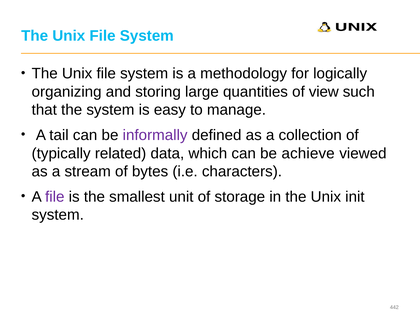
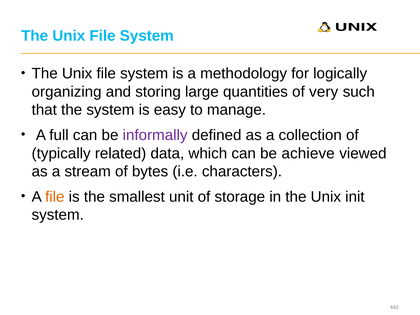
view: view -> very (324, 92)
tail: tail -> full (59, 135)
file colour: purple -> orange (55, 197)
